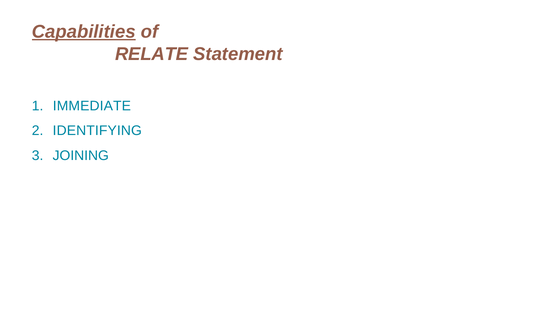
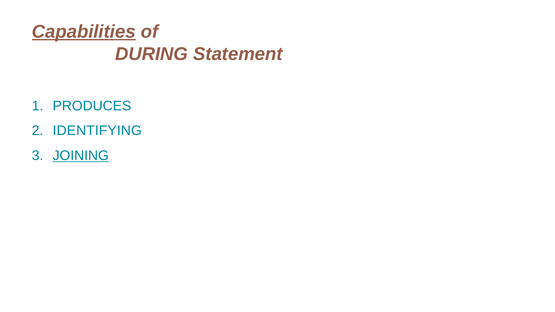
RELATE: RELATE -> DURING (152, 54)
IMMEDIATE: IMMEDIATE -> PRODUCES (92, 106)
JOINING underline: none -> present (81, 156)
